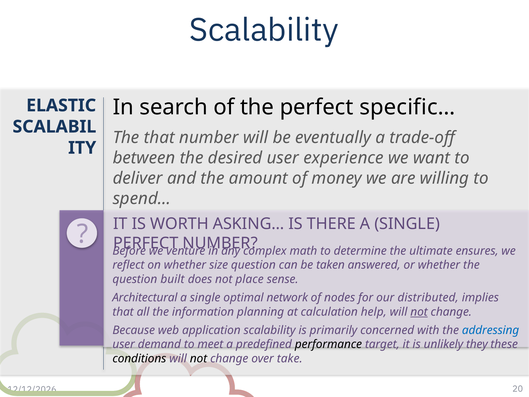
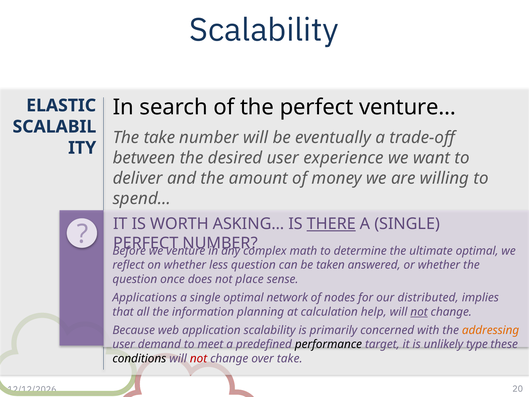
specific…: specific… -> venture… (408, 107)
The that: that -> take (159, 138)
THERE underline: none -> present (331, 224)
ultimate ensures: ensures -> optimal (477, 251)
size: size -> less (219, 265)
built: built -> once (173, 279)
Architectural: Architectural -> Applications (145, 298)
addressing colour: blue -> orange (491, 330)
they: they -> type (477, 344)
not colour: black -> red (199, 358)
